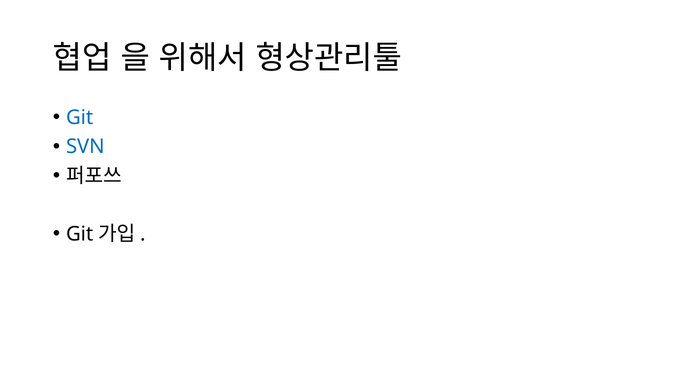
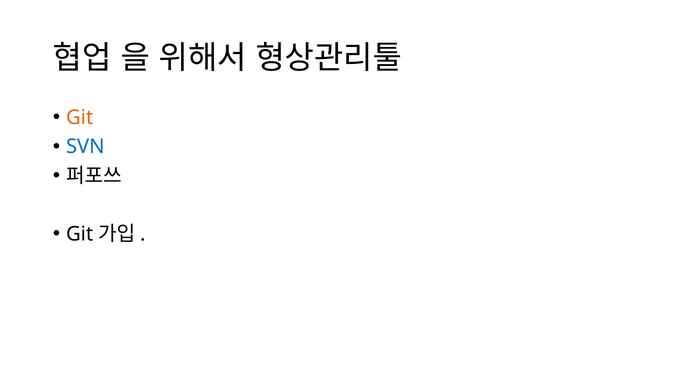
Git colour: blue -> orange (80, 118)
